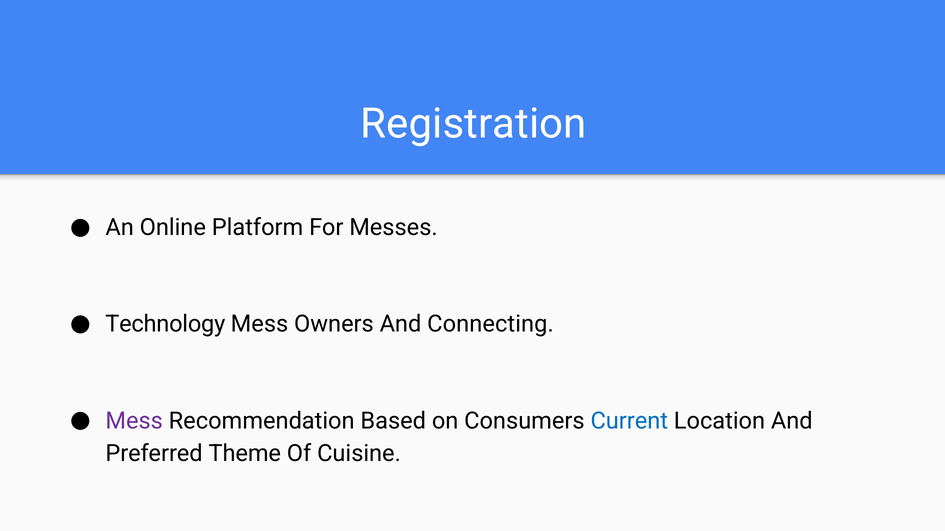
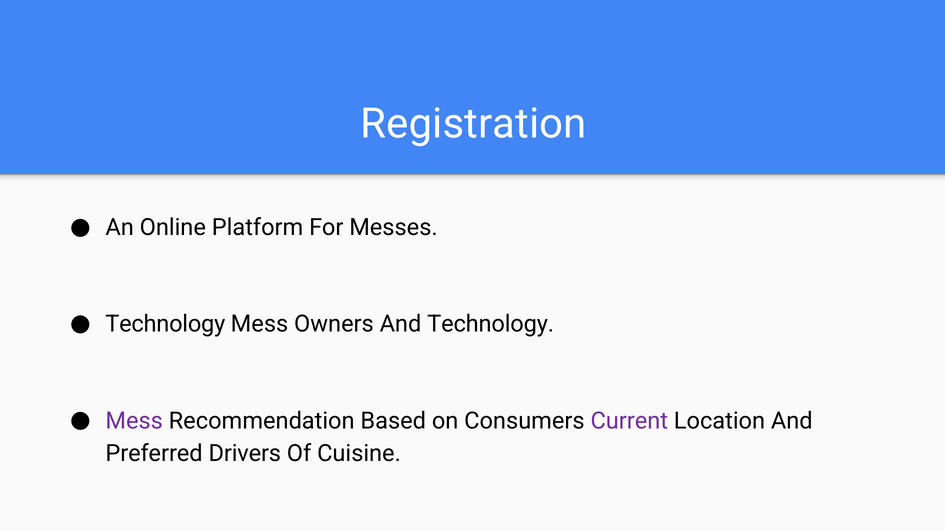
And Connecting: Connecting -> Technology (491, 325)
Current colour: blue -> purple (629, 421)
Theme: Theme -> Drivers (245, 454)
